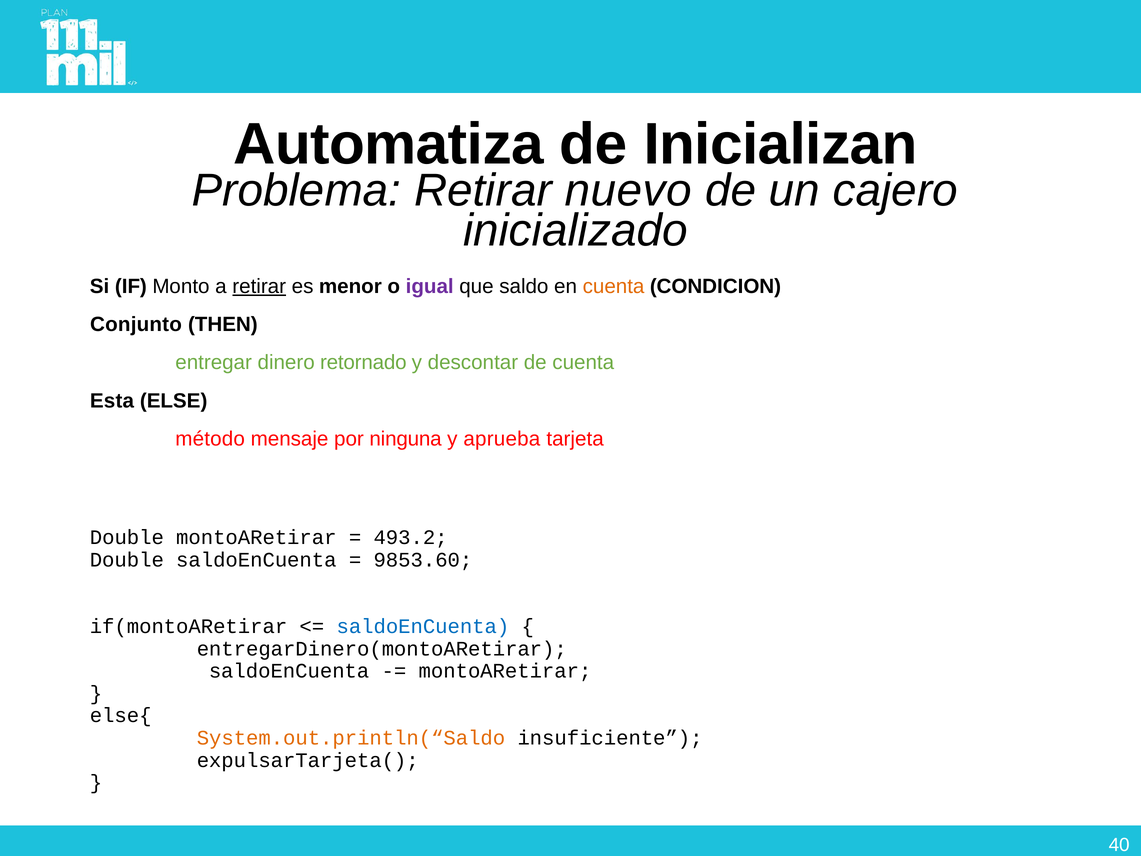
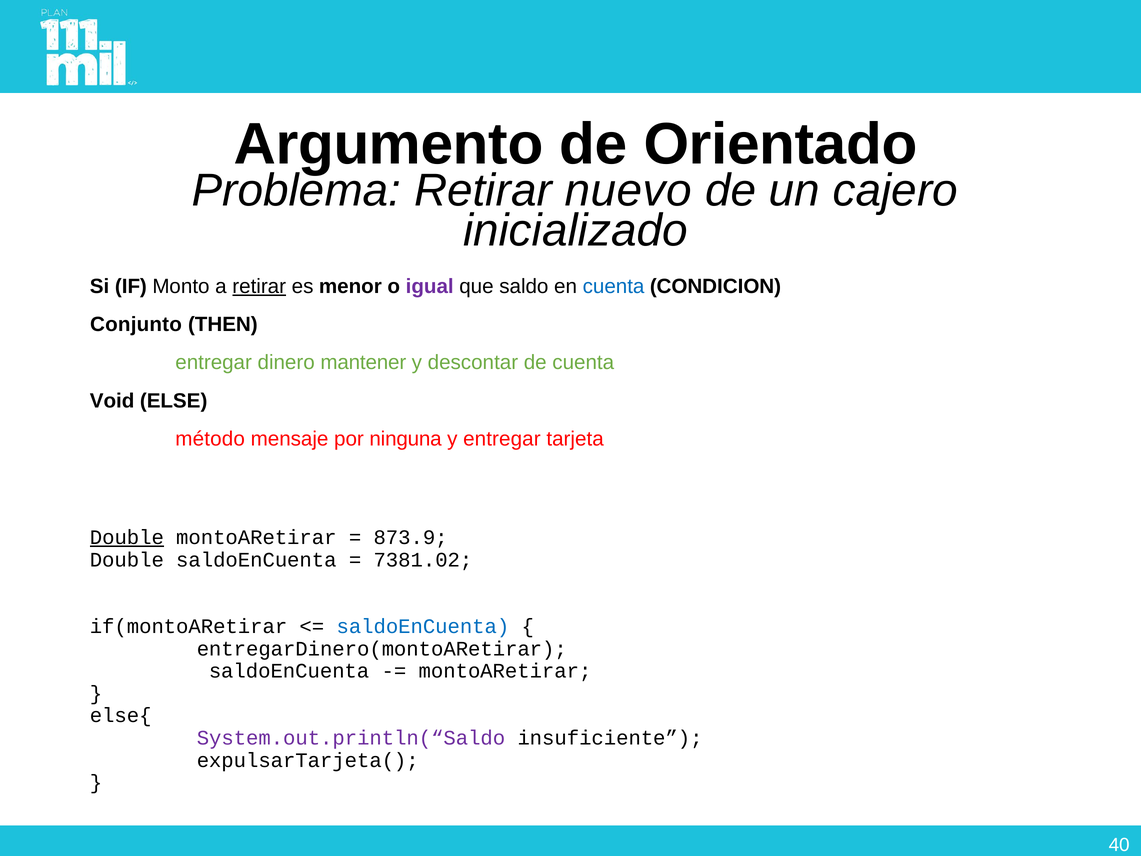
Automatiza: Automatiza -> Argumento (389, 145)
Inicializan: Inicializan -> Orientado (780, 145)
cuenta colour: orange -> blue (614, 286)
retornado: retornado -> mantener (363, 363)
Esta: Esta -> Void (112, 401)
y aprueba: aprueba -> entregar (502, 439)
Double underline: none -> present (127, 537)
493.2: 493.2 -> 873.9 (411, 537)
9853.60: 9853.60 -> 7381.02 (423, 560)
System.out.println(“Saldo colour: orange -> purple (351, 738)
